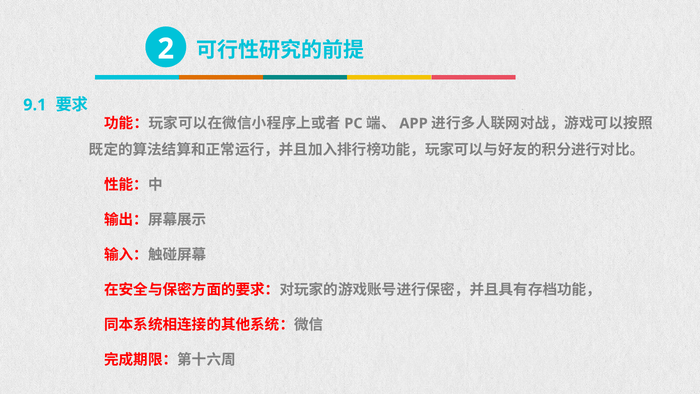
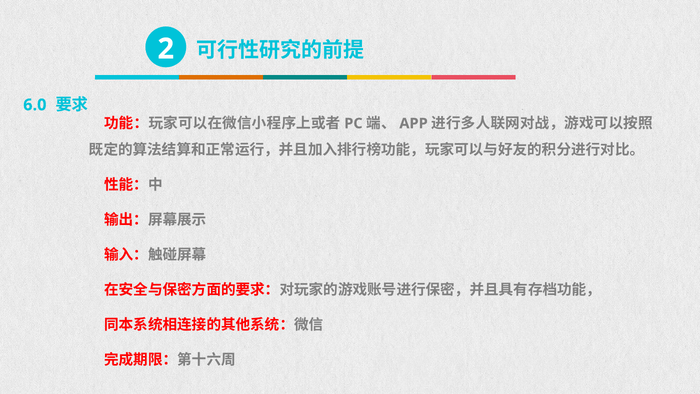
9.1: 9.1 -> 6.0 (35, 105)
